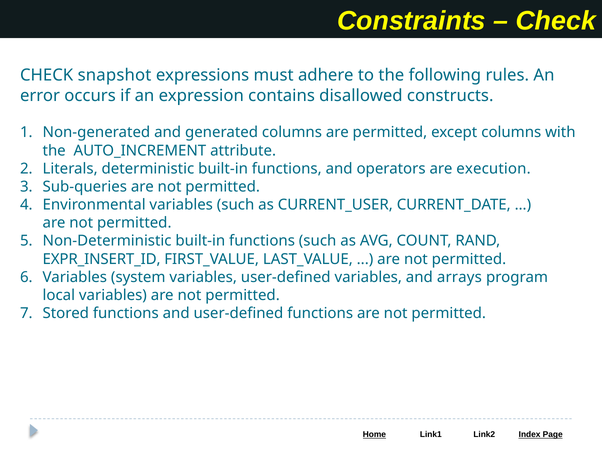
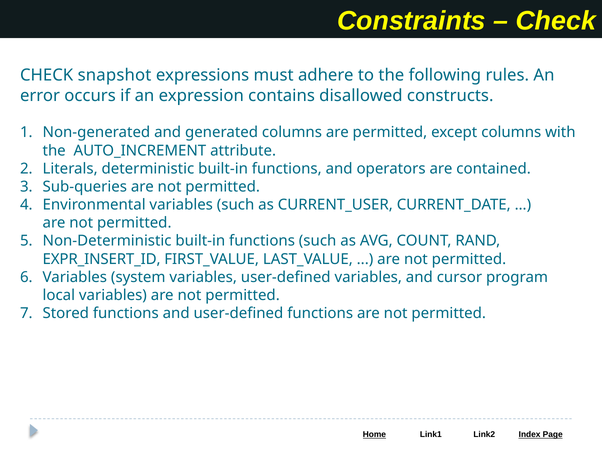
execution: execution -> contained (494, 168)
arrays: arrays -> cursor (459, 277)
